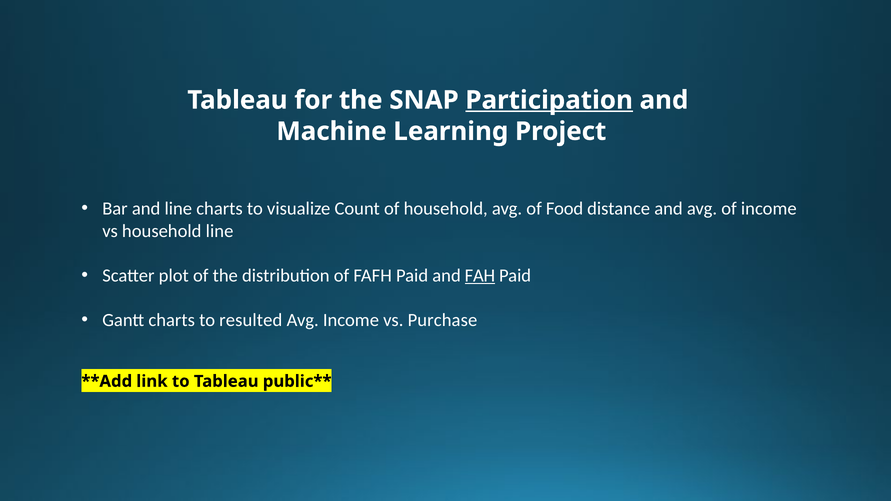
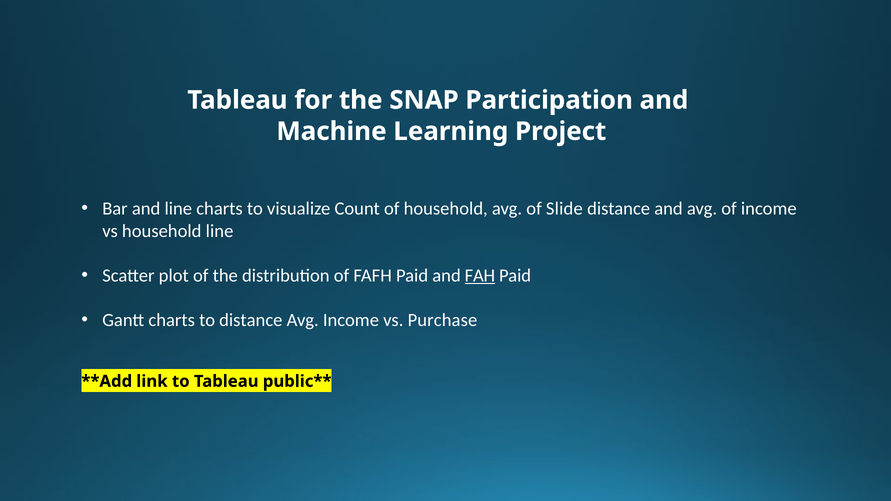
Participation underline: present -> none (549, 100)
Food: Food -> Slide (564, 209)
to resulted: resulted -> distance (251, 320)
